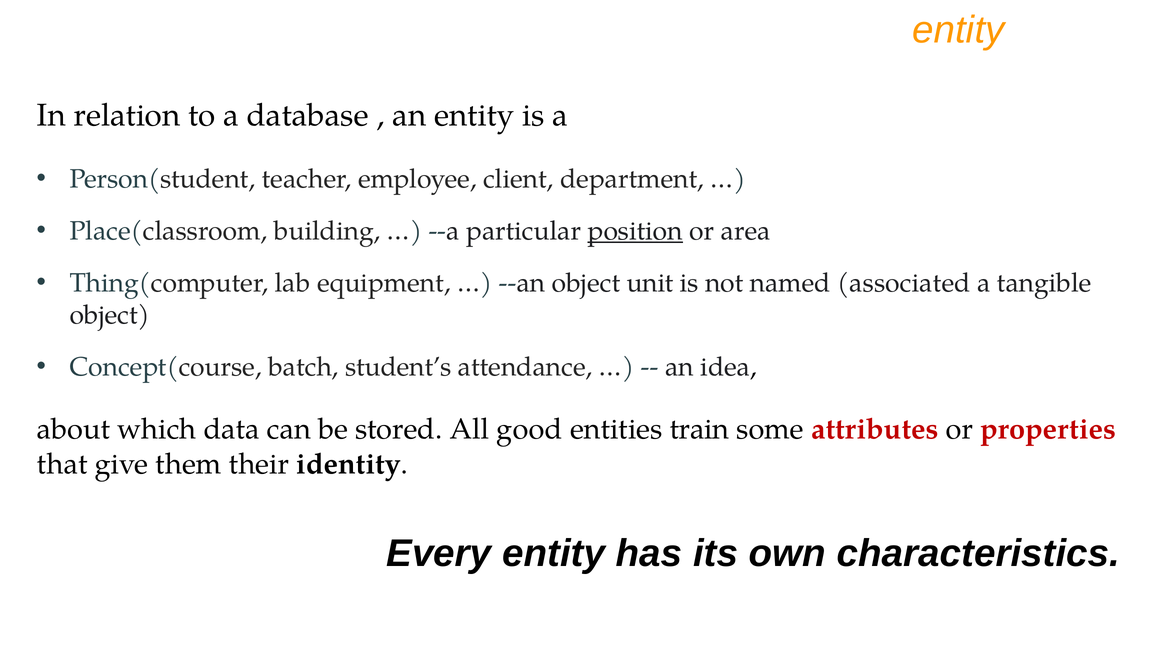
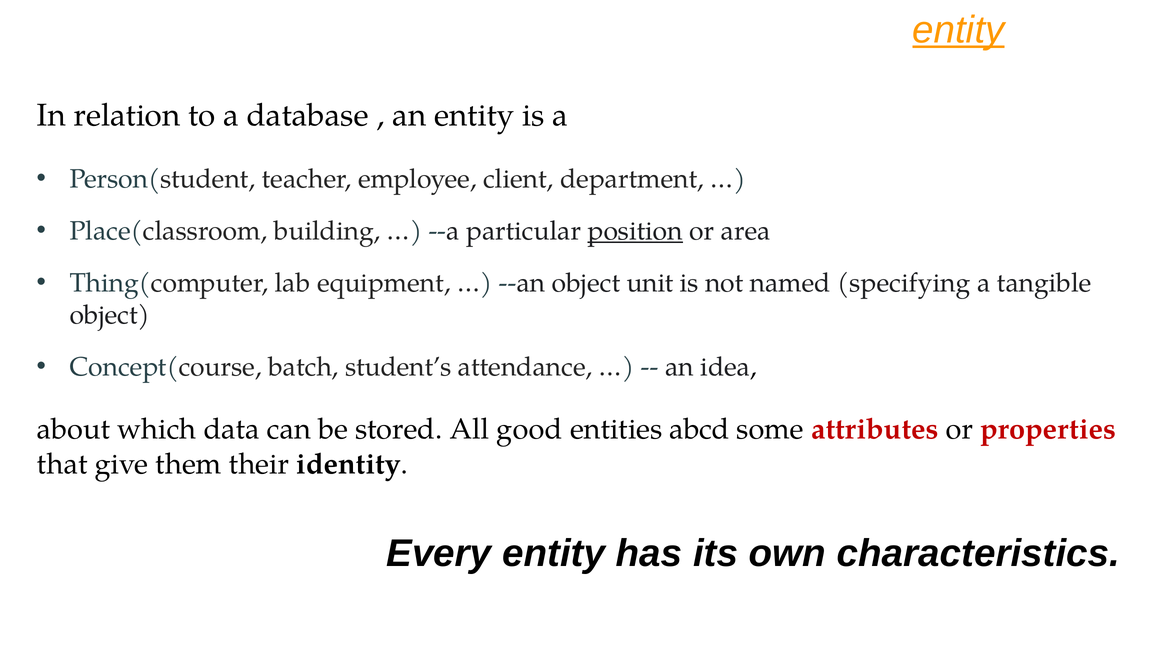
entity underline: none -> present (958, 30)
associated: associated -> specifying (904, 283)
train: train -> abcd (699, 430)
